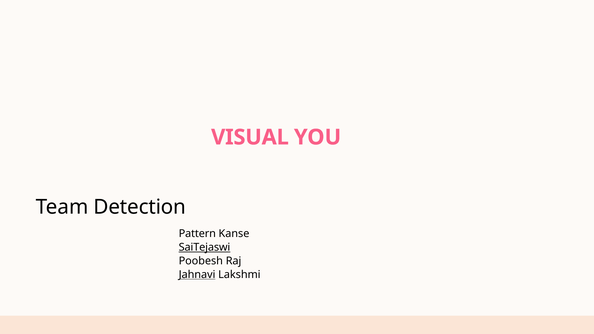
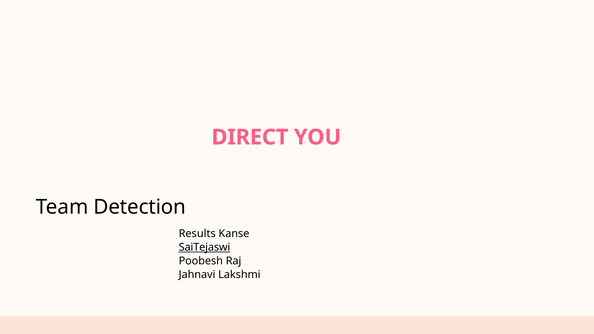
VISUAL: VISUAL -> DIRECT (250, 137)
Pattern: Pattern -> Results (197, 234)
Jahnavi underline: present -> none (197, 275)
